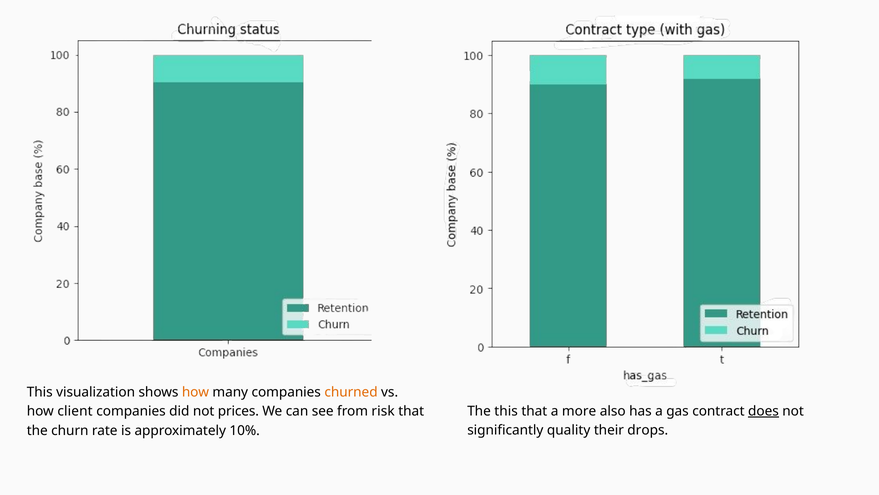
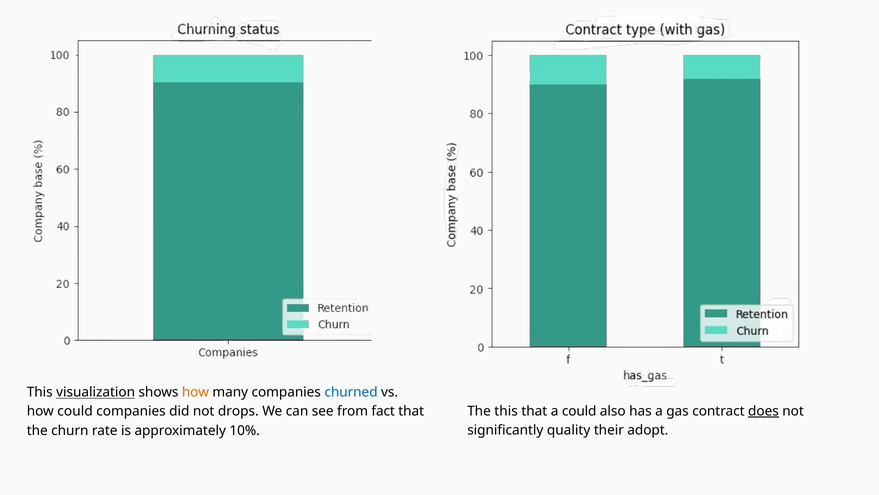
visualization underline: none -> present (96, 392)
churned colour: orange -> blue (351, 392)
a more: more -> could (579, 411)
how client: client -> could (75, 411)
prices: prices -> drops (238, 411)
risk: risk -> fact (383, 411)
drops: drops -> adopt (648, 430)
